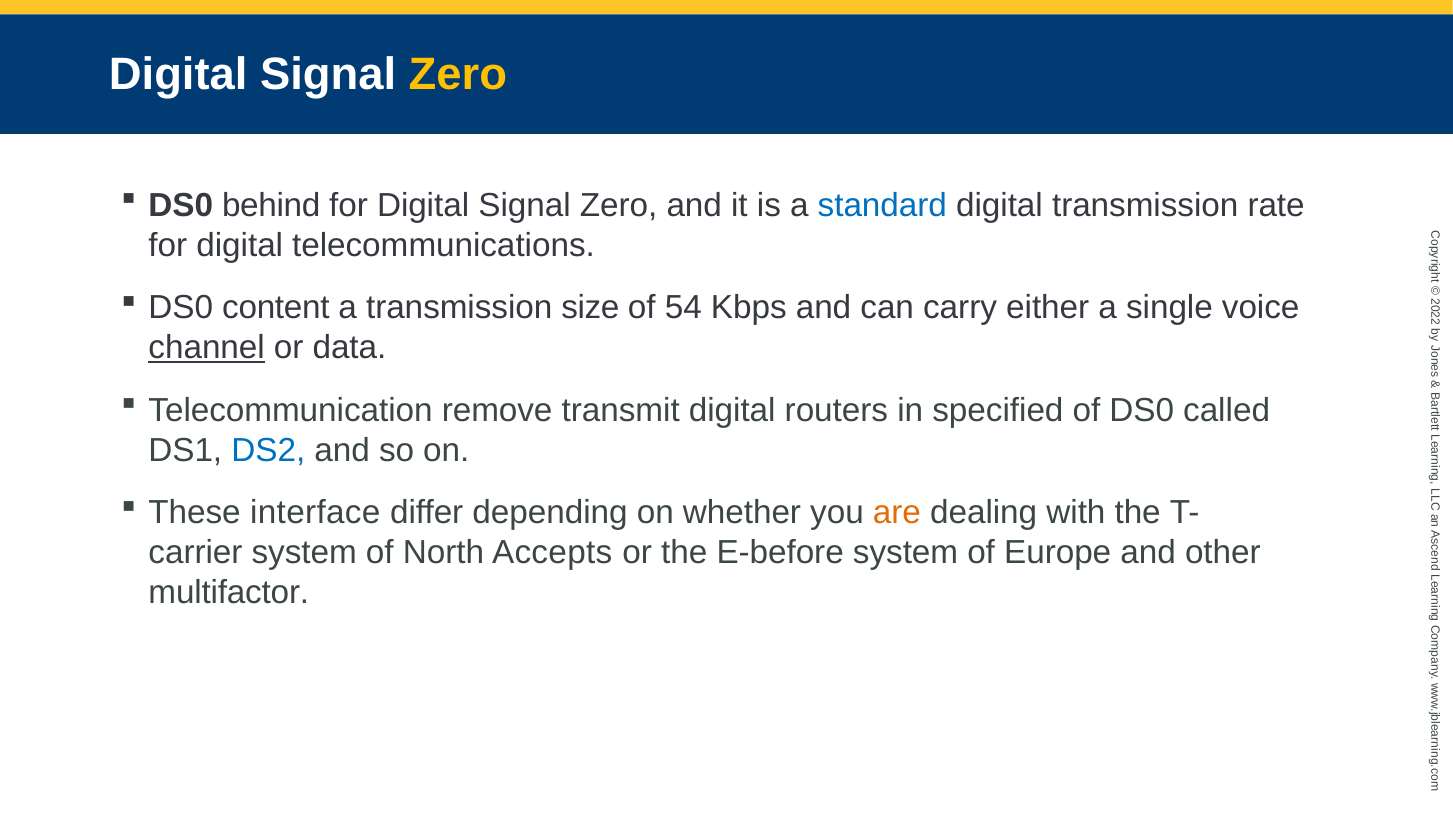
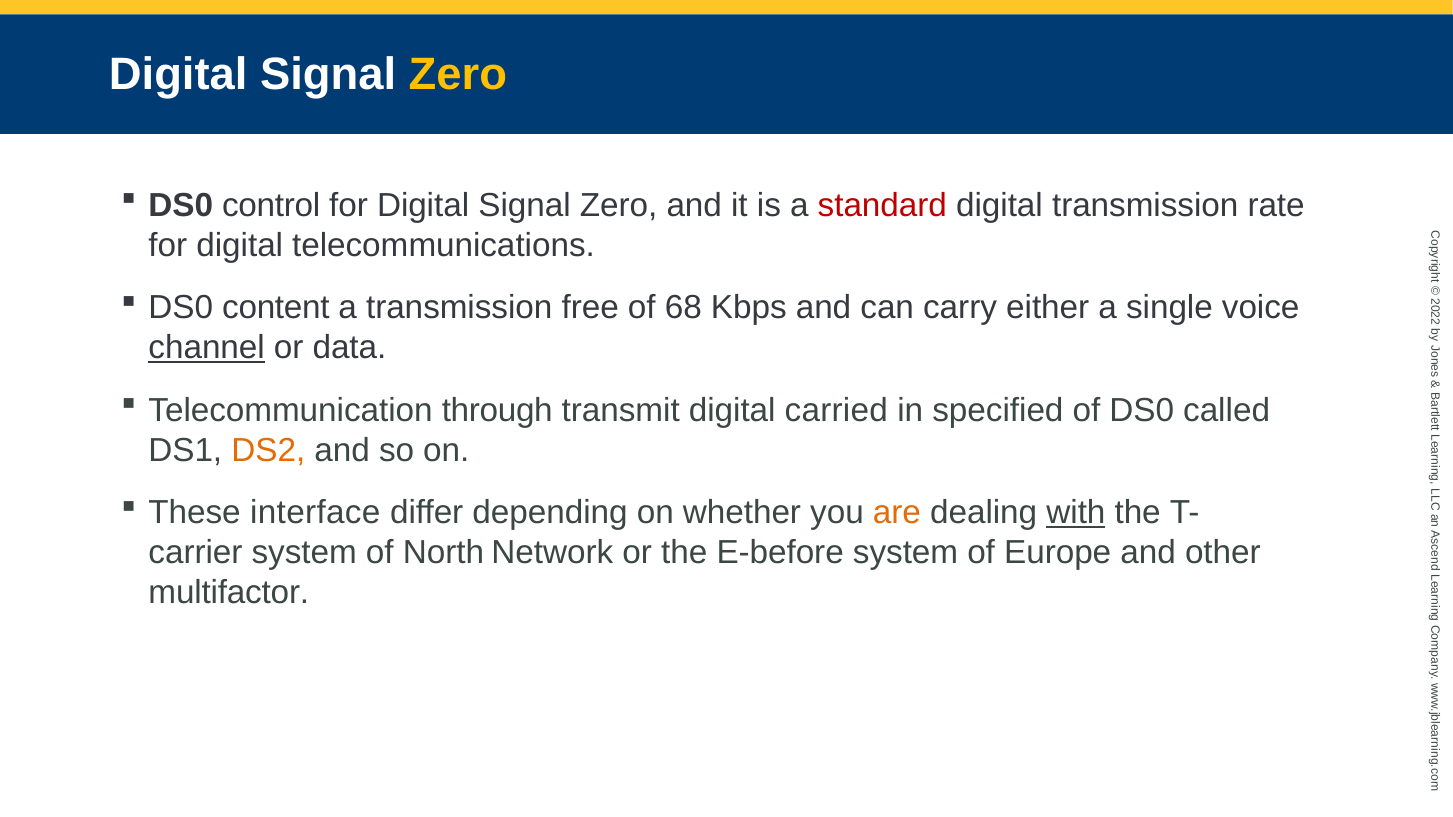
behind: behind -> control (271, 205)
standard colour: blue -> red (882, 205)
size: size -> free (590, 308)
54: 54 -> 68 (683, 308)
remove: remove -> through (497, 411)
routers: routers -> carried (836, 411)
DS2 colour: blue -> orange (268, 451)
with underline: none -> present (1076, 513)
Accepts: Accepts -> Network (552, 553)
